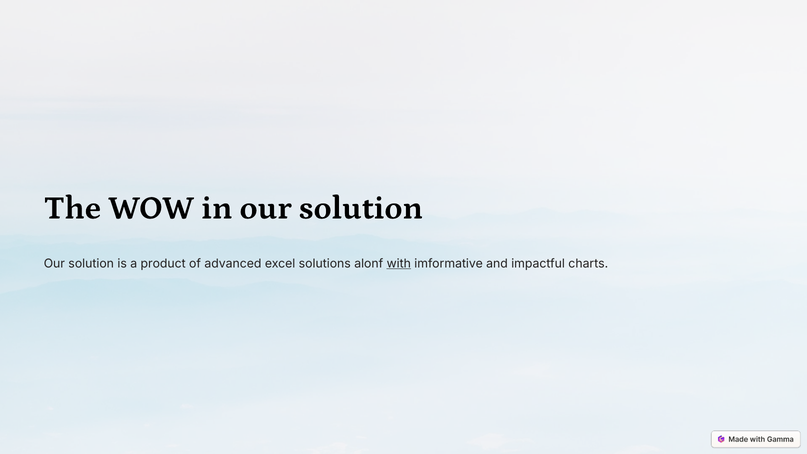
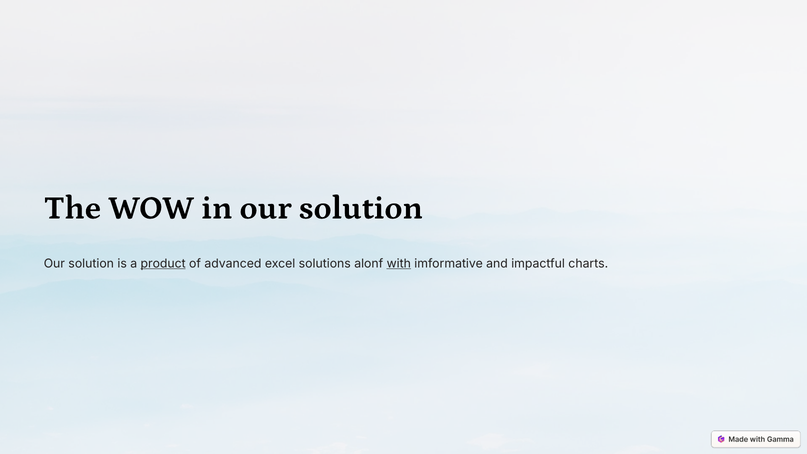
product underline: none -> present (163, 263)
